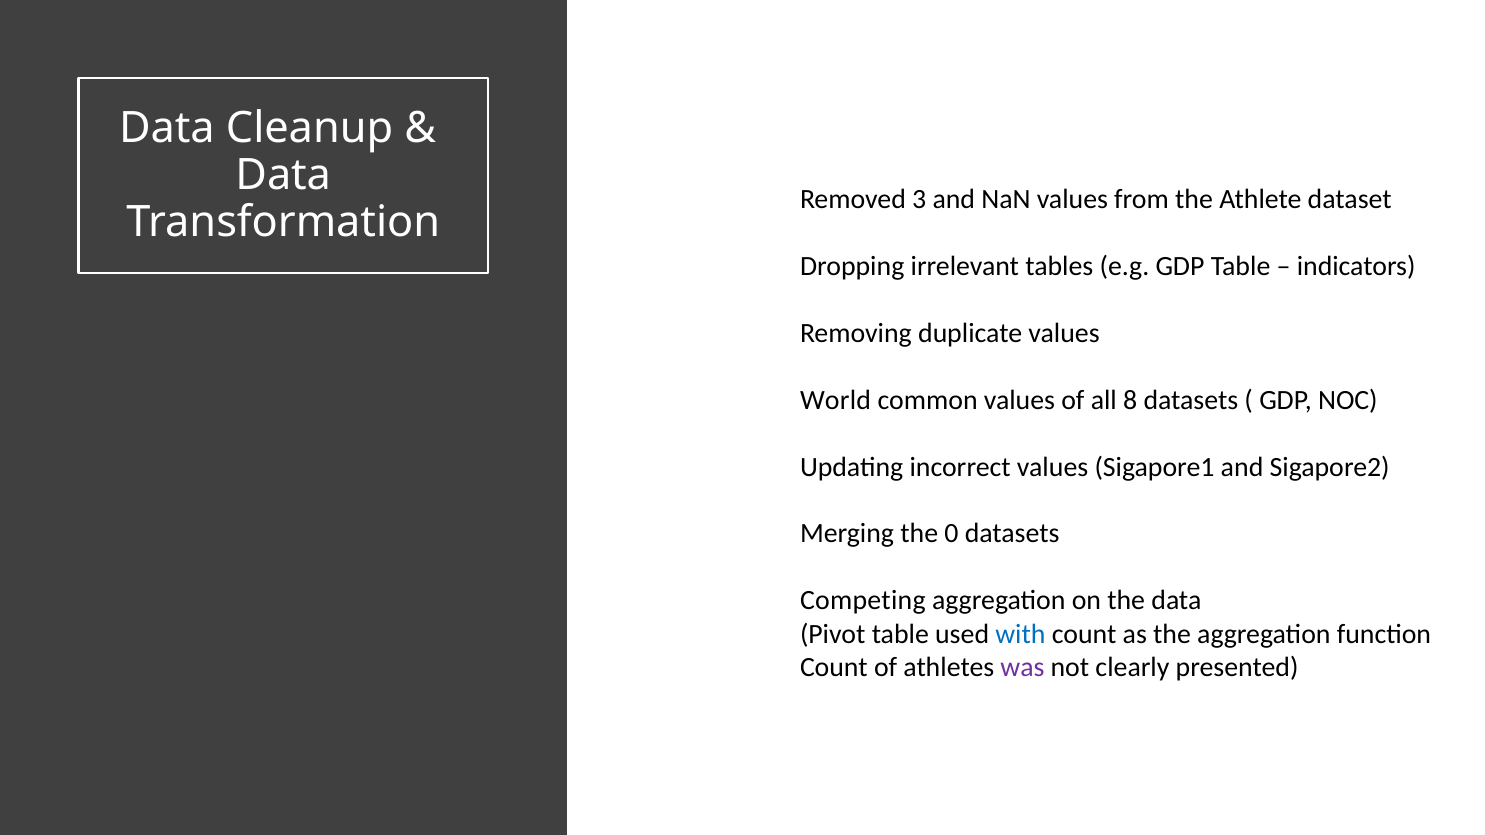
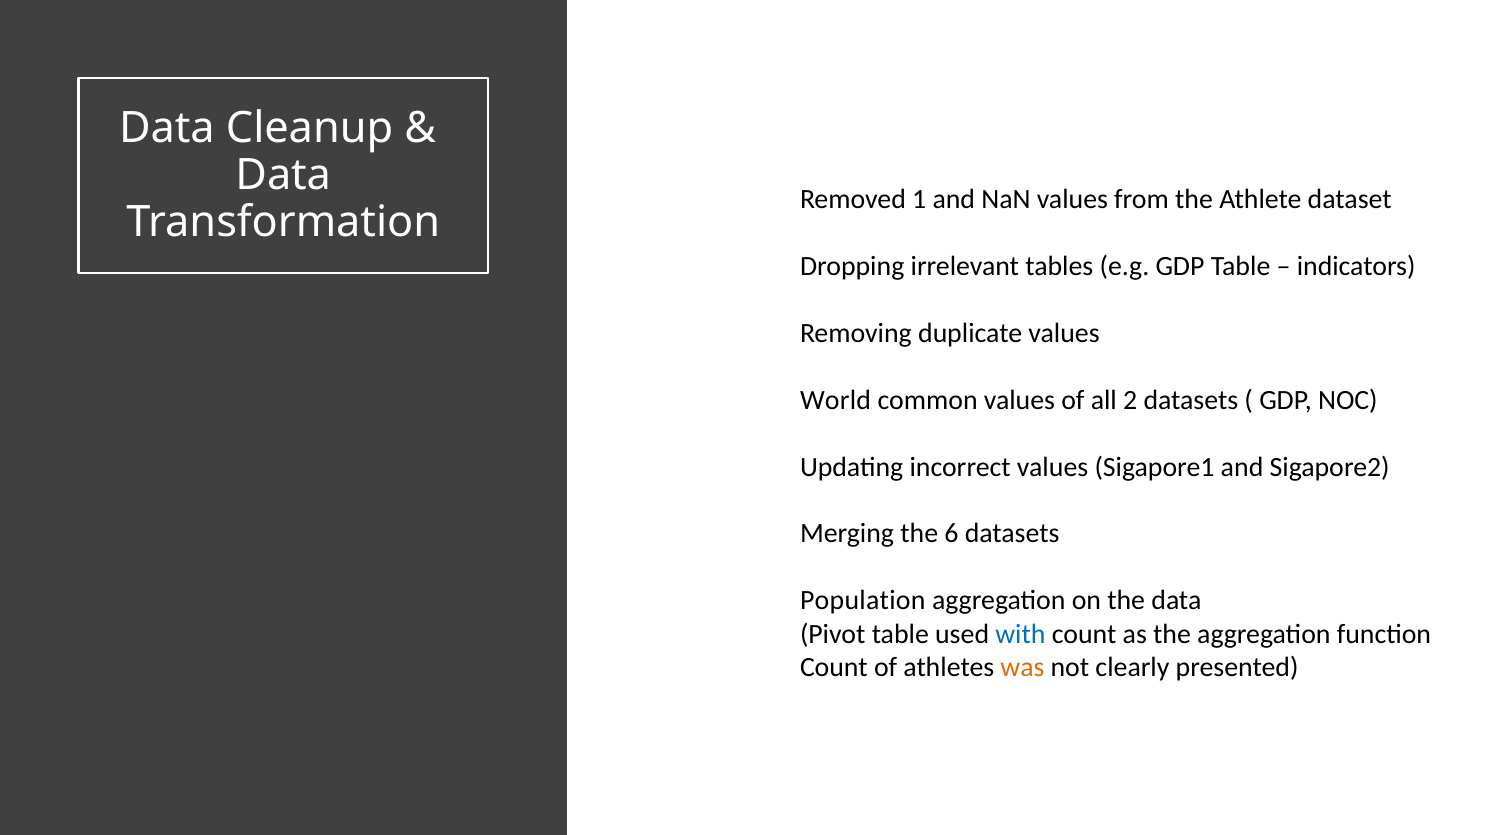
3: 3 -> 1 (919, 200)
8: 8 -> 2 (1130, 400)
0: 0 -> 6 (952, 534)
Competing: Competing -> Population (863, 601)
was colour: purple -> orange (1022, 668)
